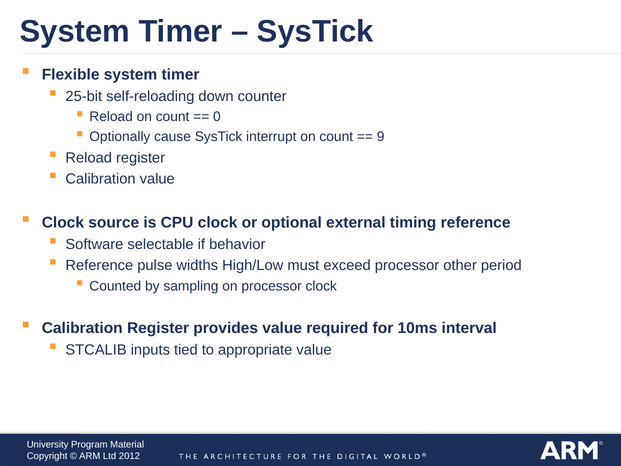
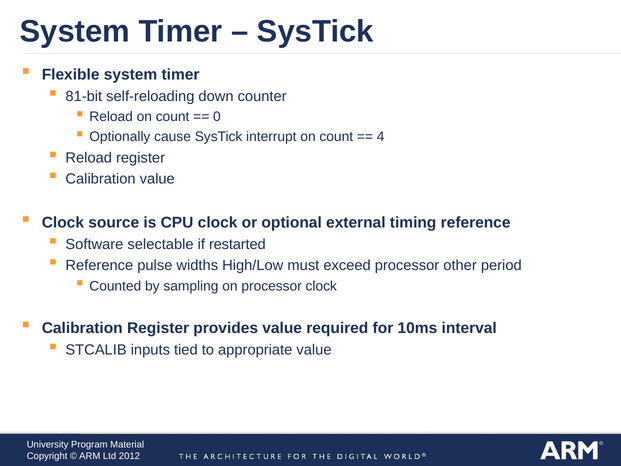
25-bit: 25-bit -> 81-bit (84, 96)
9: 9 -> 4 (381, 137)
behavior: behavior -> restarted (237, 244)
